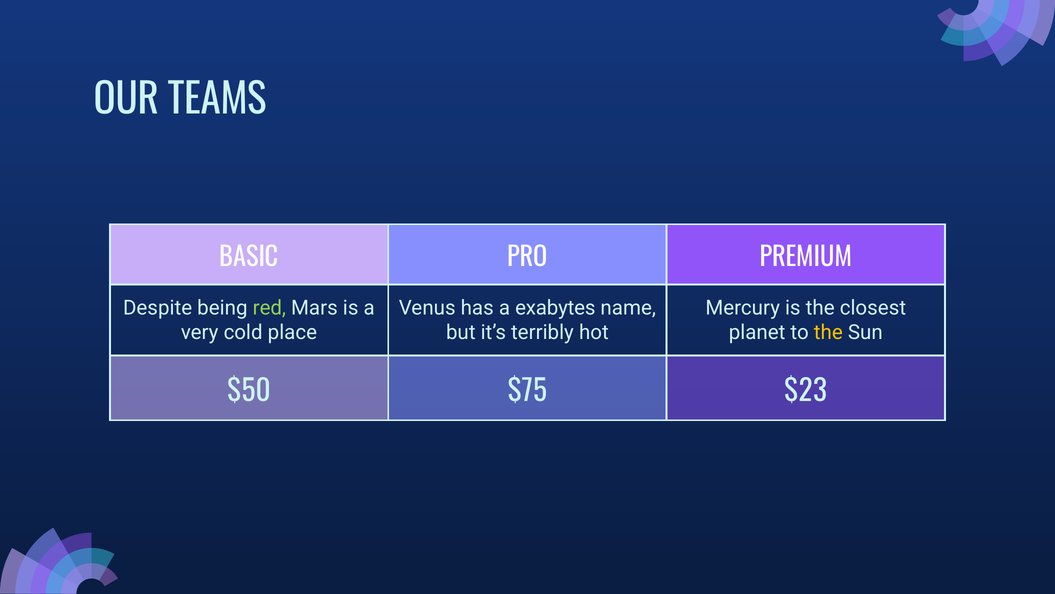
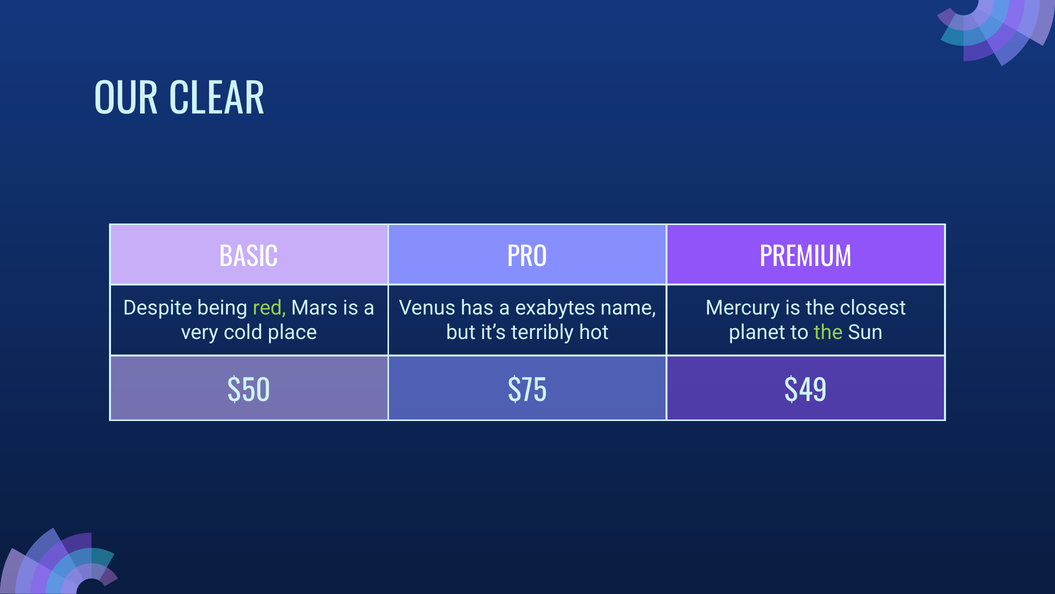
TEAMS: TEAMS -> CLEAR (217, 100)
the colour: yellow -> light green (828, 332)
$23: $23 -> $49 (806, 391)
